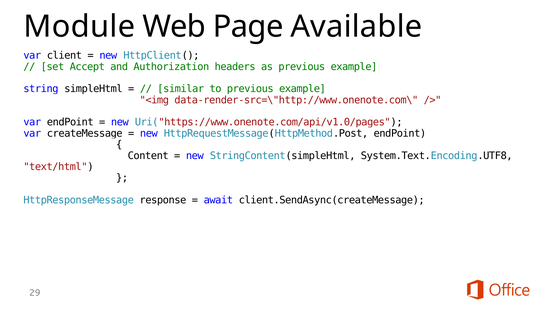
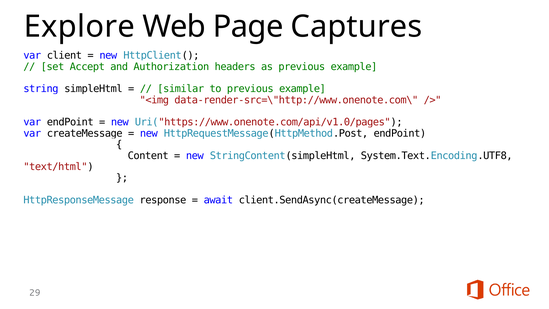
Module: Module -> Explore (79, 27)
Available: Available -> Captures (356, 27)
